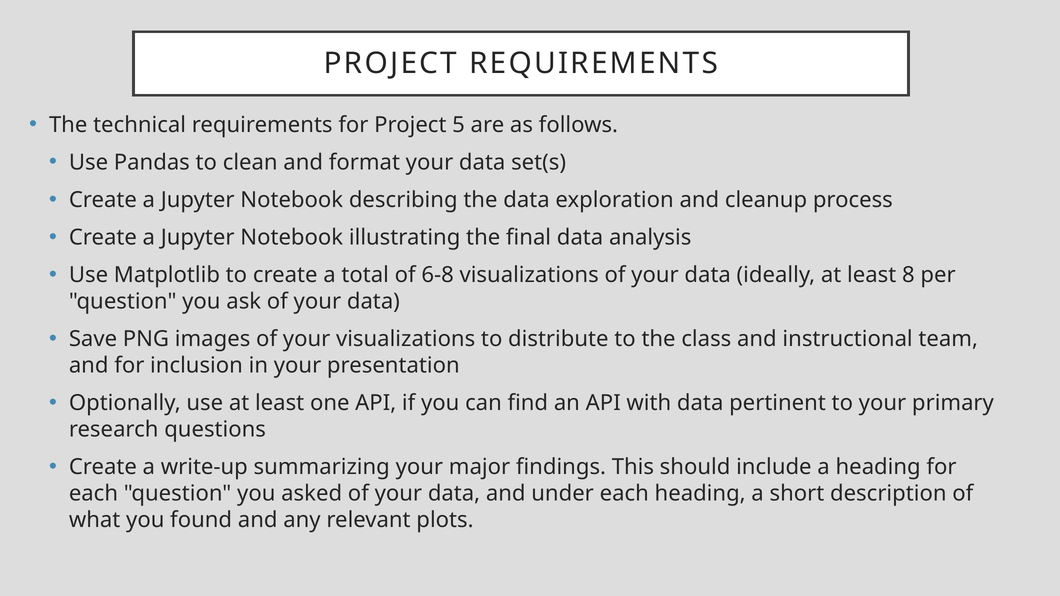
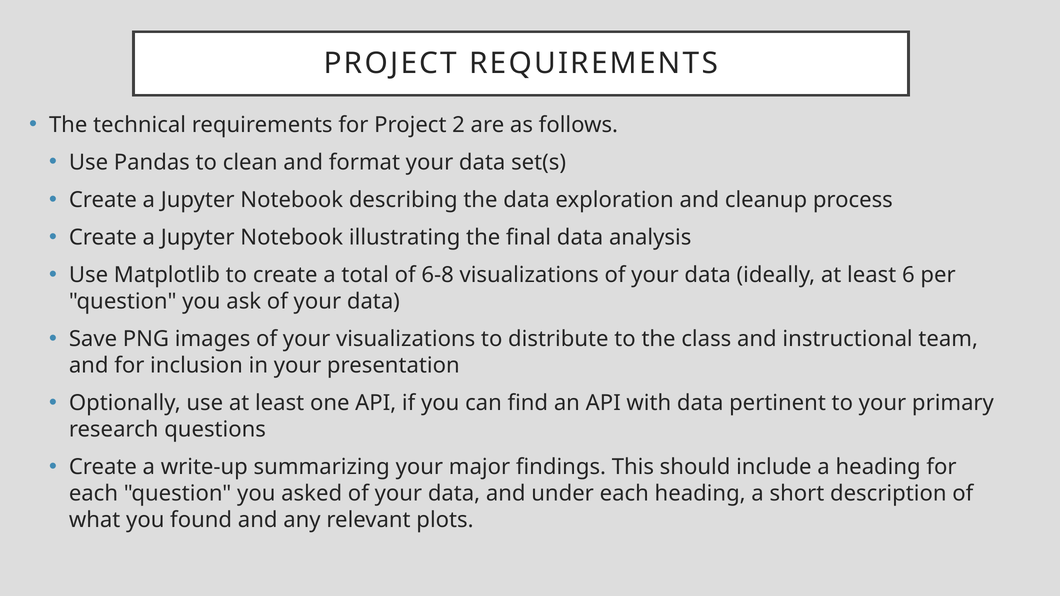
5: 5 -> 2 (459, 125)
8: 8 -> 6 (908, 275)
